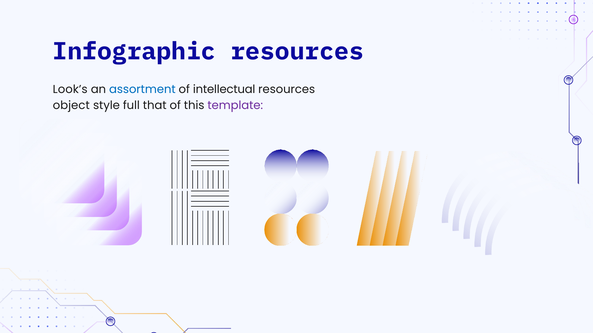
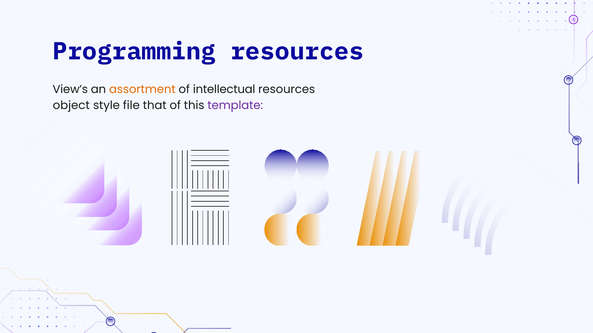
Infographic: Infographic -> Programming (134, 51)
Look’s: Look’s -> View’s (70, 90)
assortment colour: blue -> orange (142, 90)
full: full -> file (131, 106)
